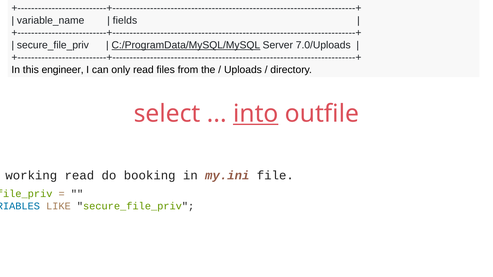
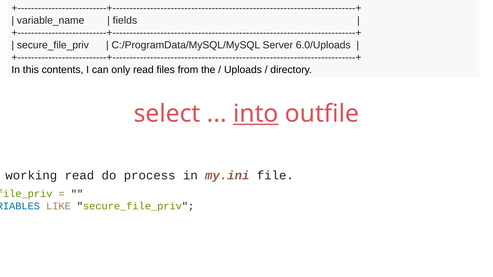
C:/ProgramData/MySQL/MySQL underline: present -> none (186, 45)
7.0/Uploads: 7.0/Uploads -> 6.0/Uploads (323, 45)
engineer: engineer -> contents (63, 70)
booking: booking -> process (150, 176)
